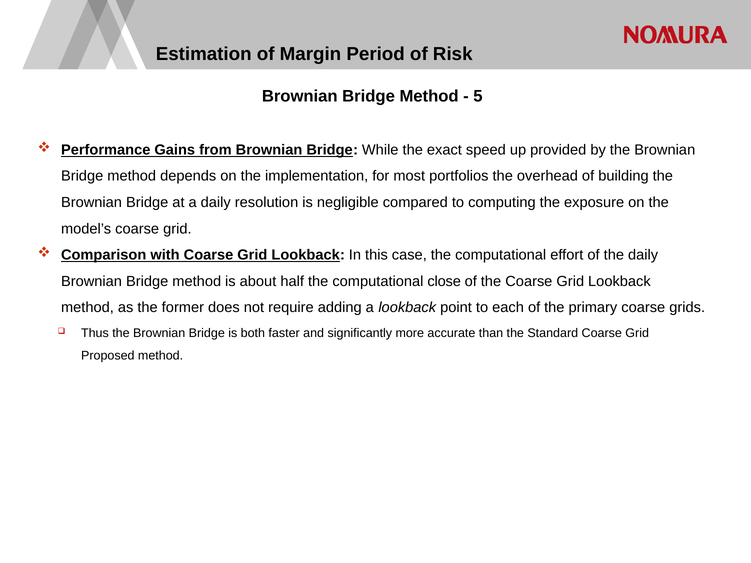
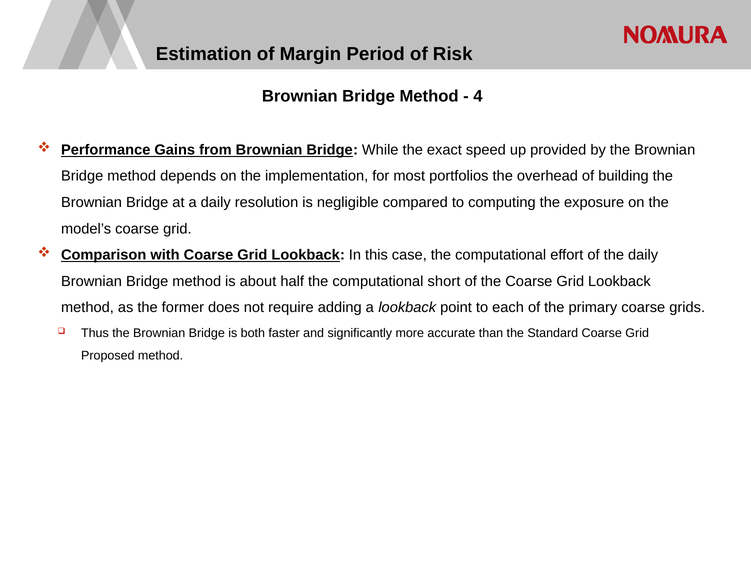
5: 5 -> 4 (478, 96)
close: close -> short (444, 281)
